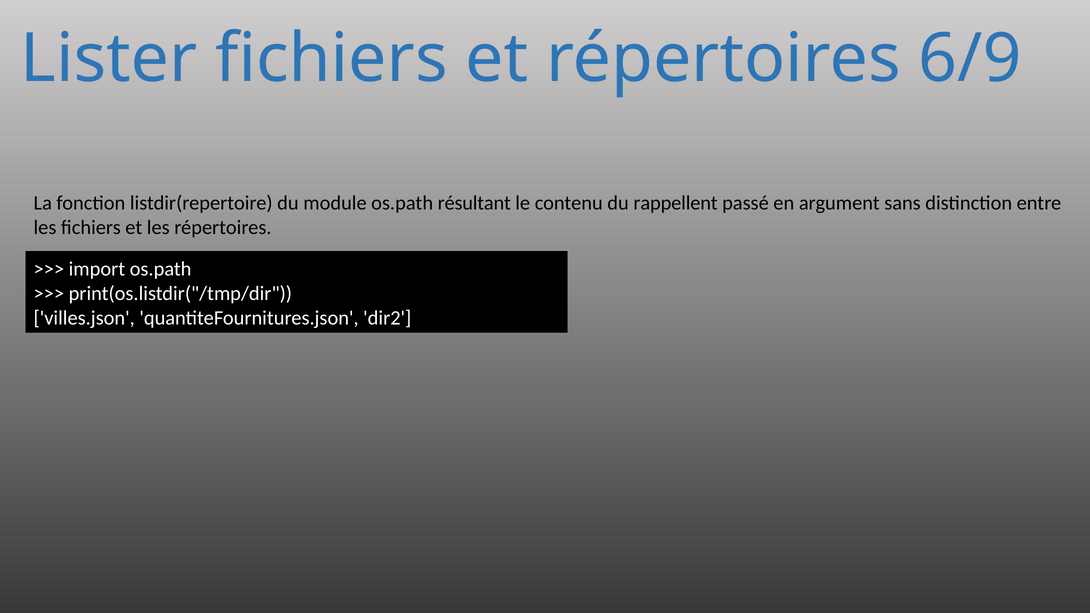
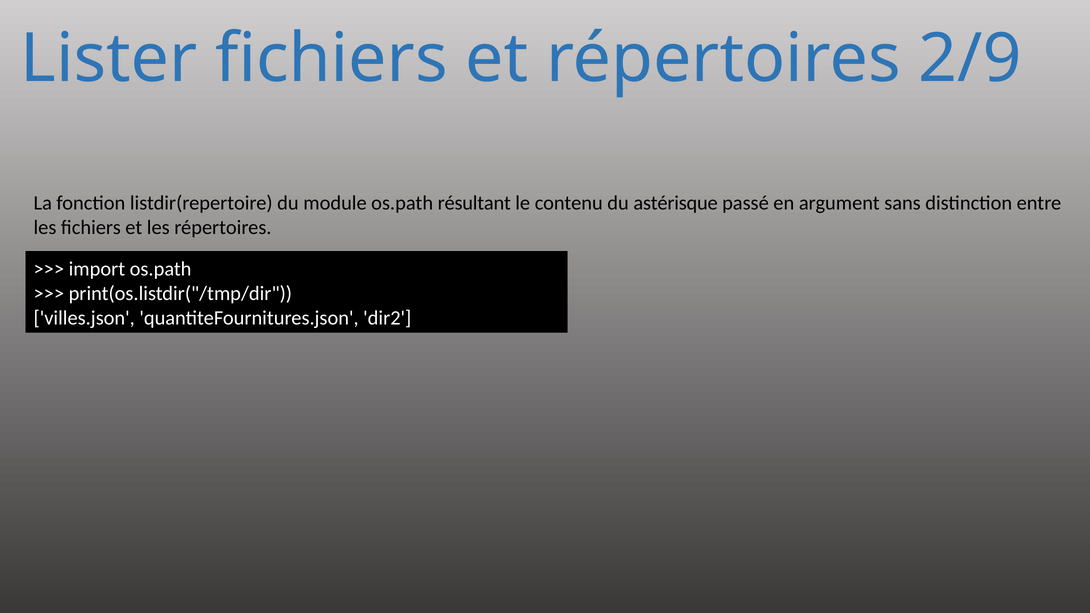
6/9: 6/9 -> 2/9 (970, 59)
rappellent: rappellent -> astérisque (676, 203)
